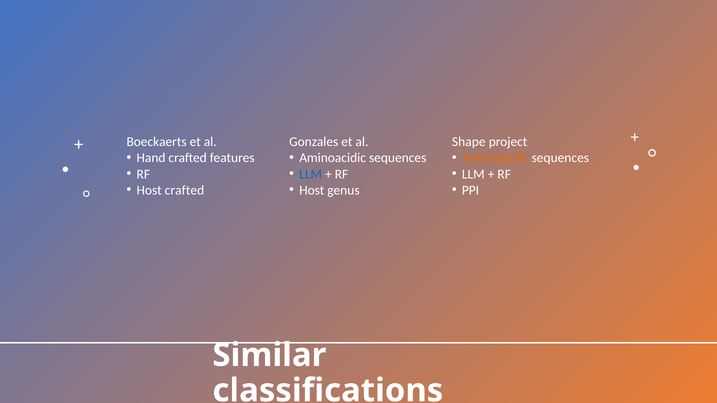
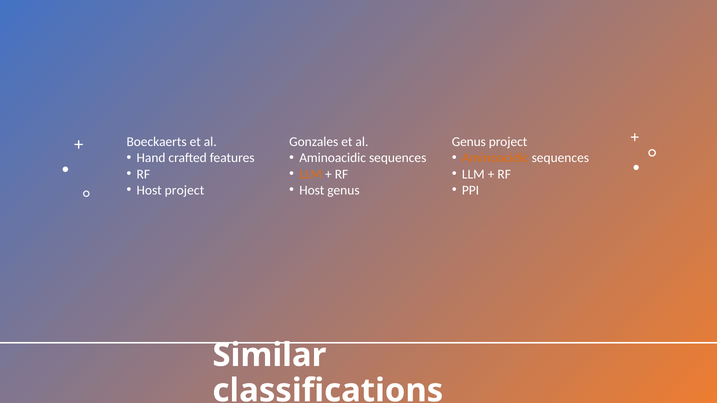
Shape: Shape -> Genus (469, 142)
LLM colour: blue -> orange (311, 174)
Host crafted: crafted -> project (184, 190)
